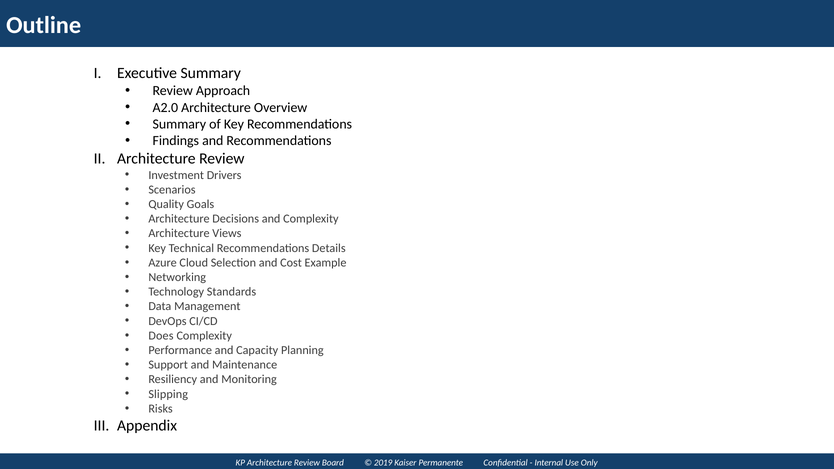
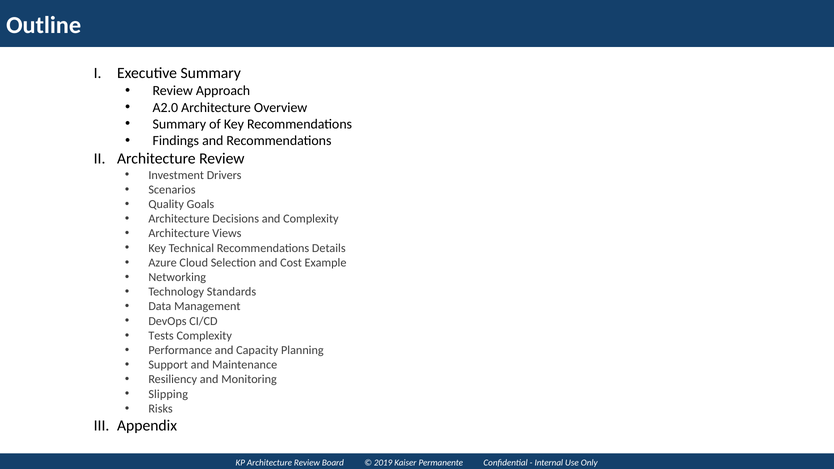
Does: Does -> Tests (161, 336)
